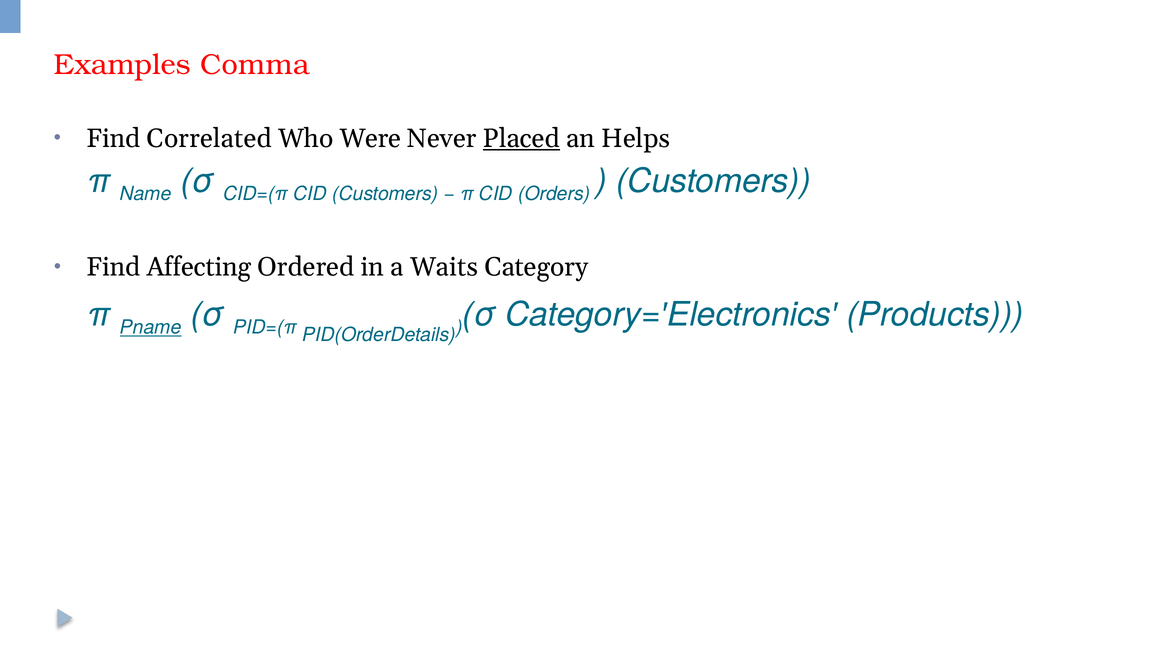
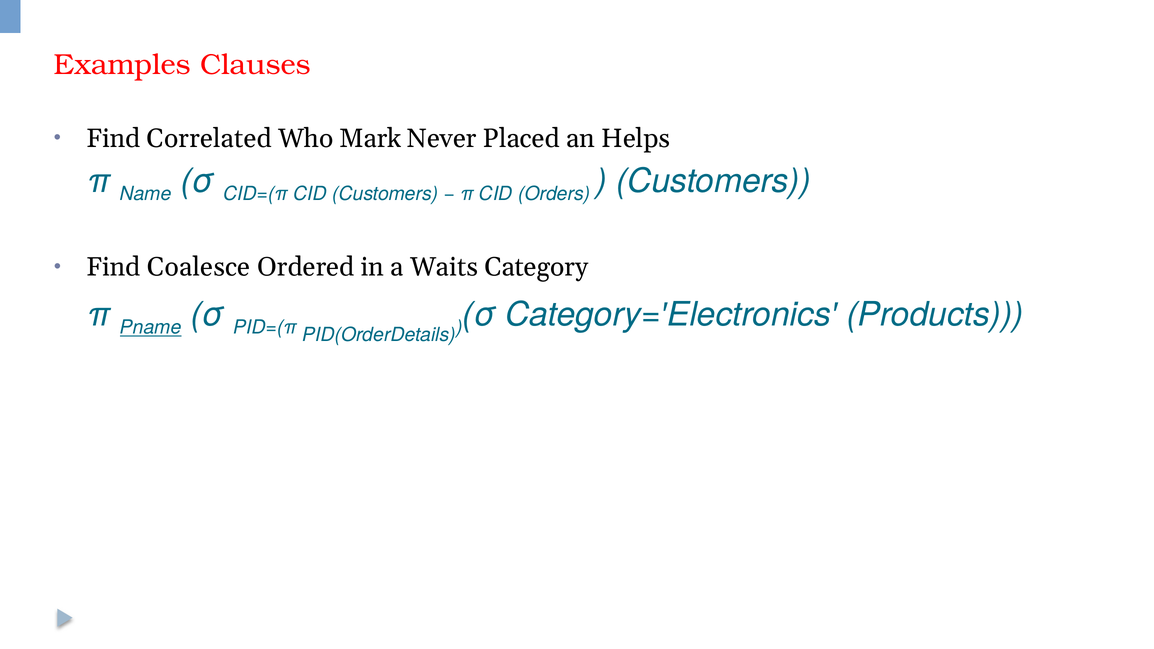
Comma: Comma -> Clauses (255, 65)
Were: Were -> Mark (370, 138)
Placed underline: present -> none (521, 138)
Affecting: Affecting -> Coalesce (199, 267)
